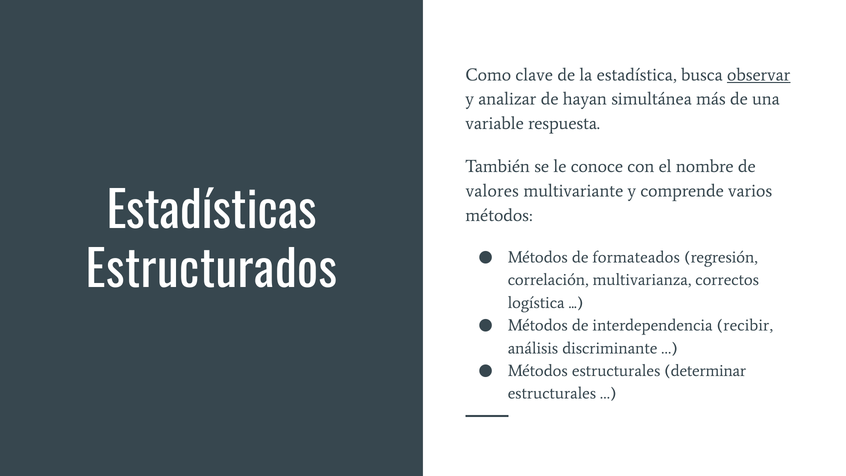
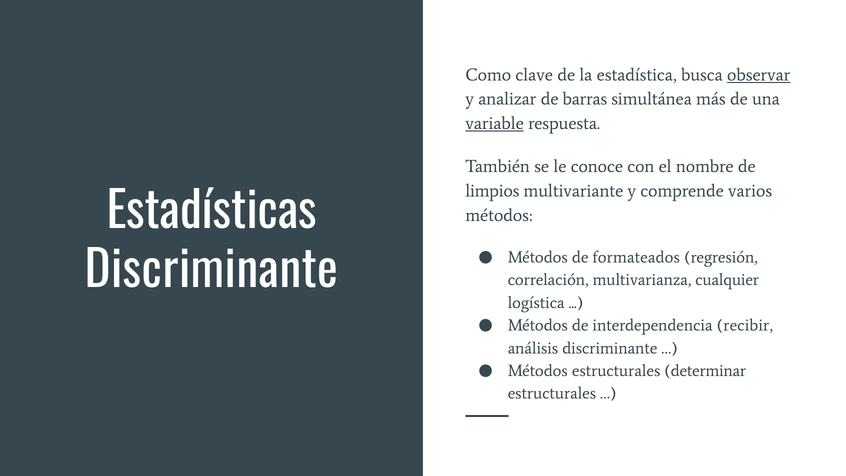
hayan: hayan -> barras (585, 99)
variable underline: none -> present (495, 123)
valores: valores -> limpios (492, 191)
Estructurados: Estructurados -> Discriminante (211, 271)
correctos: correctos -> cualquier (727, 280)
